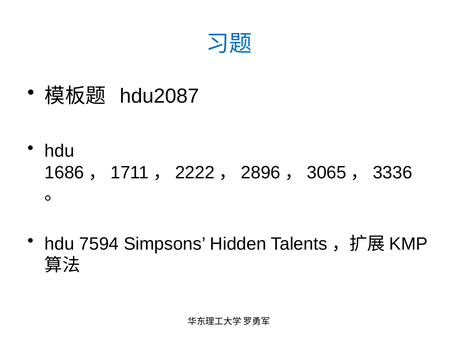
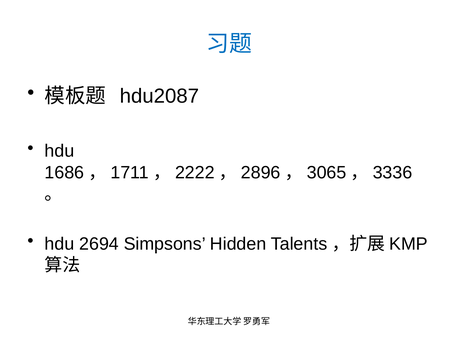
7594: 7594 -> 2694 (99, 244)
